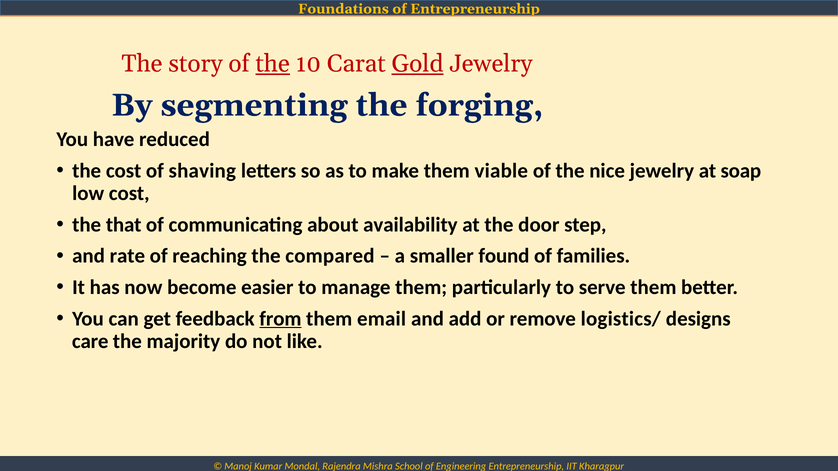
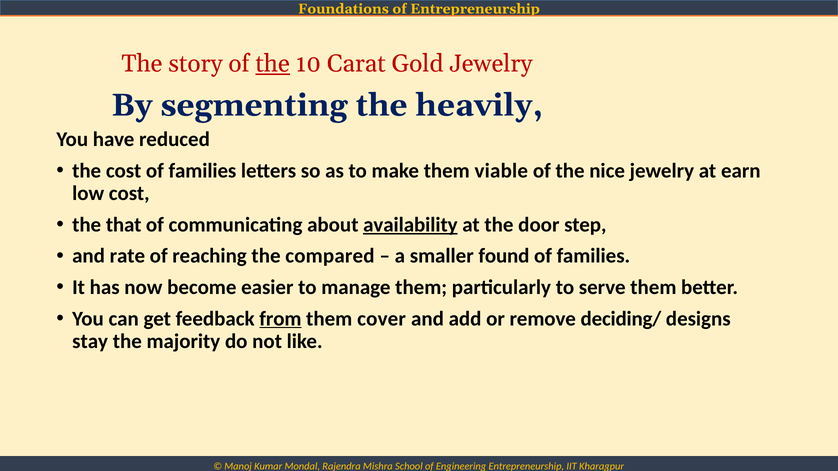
Gold underline: present -> none (417, 64)
forging: forging -> heavily (479, 105)
cost of shaving: shaving -> families (202, 171)
soap: soap -> earn (741, 171)
availability underline: none -> present (410, 225)
email: email -> cover (382, 319)
logistics/: logistics/ -> deciding/ (621, 319)
care: care -> stay (90, 341)
